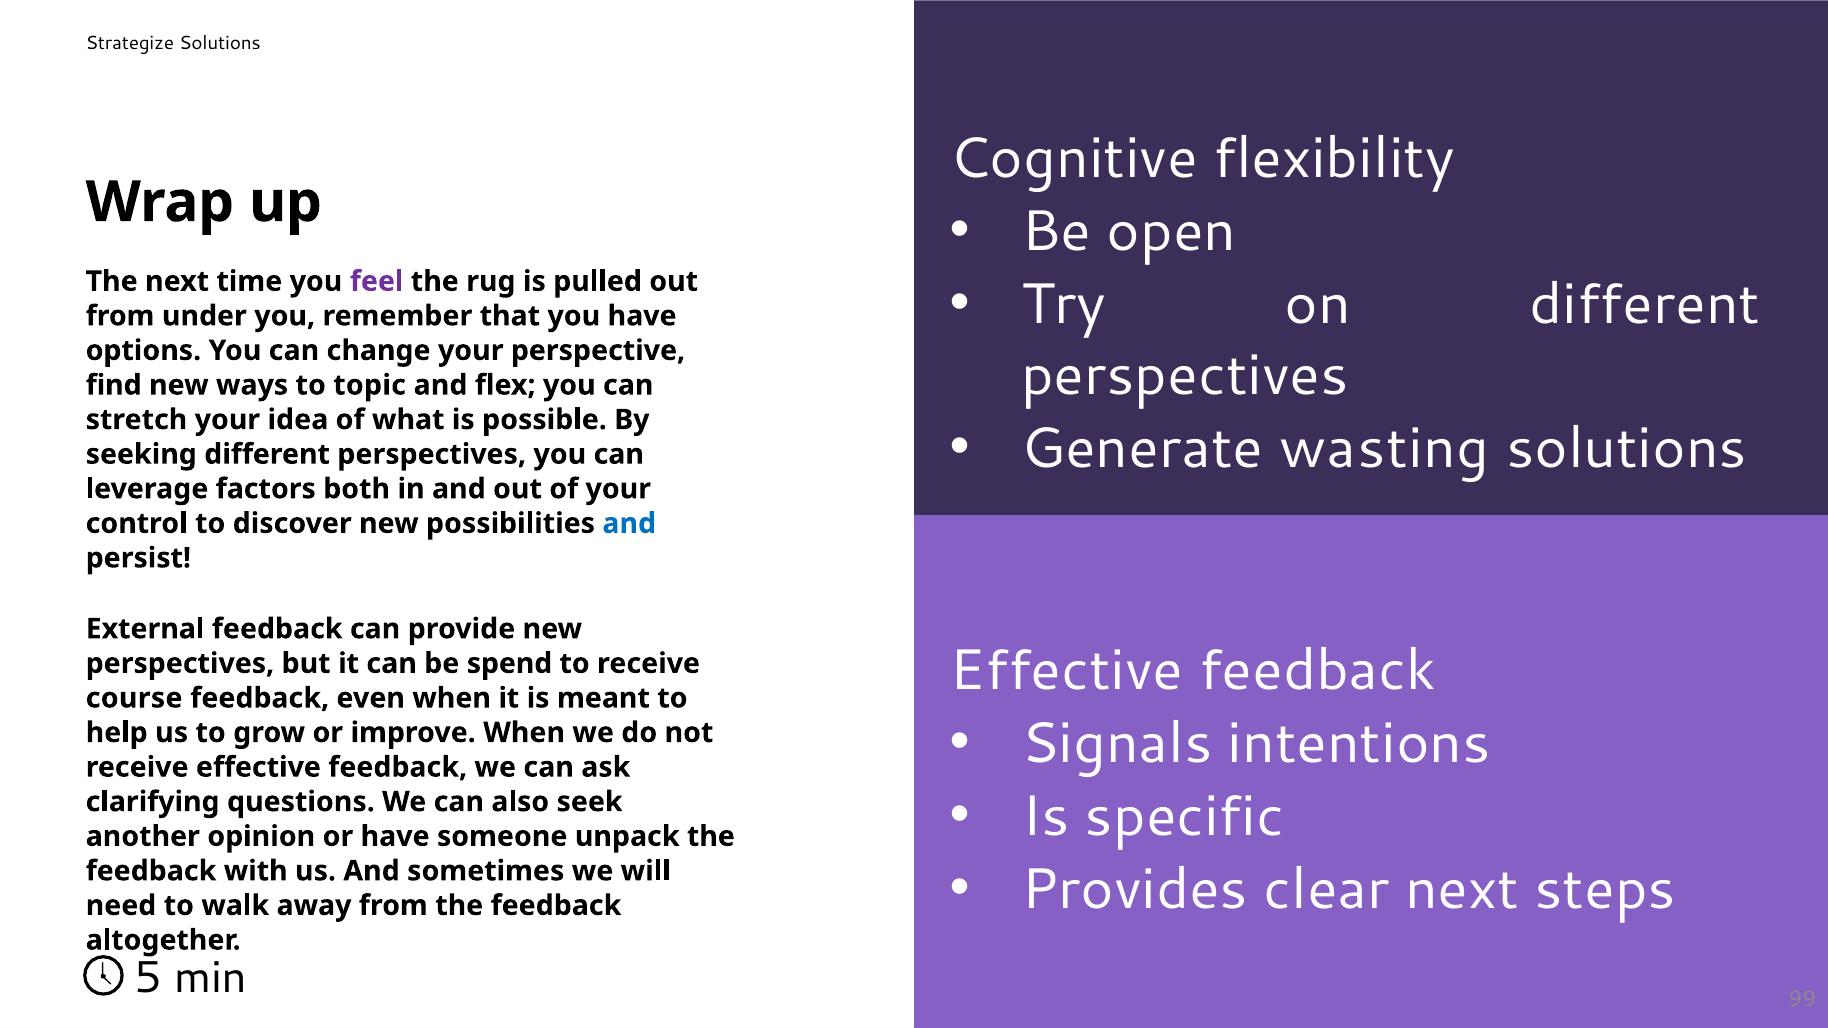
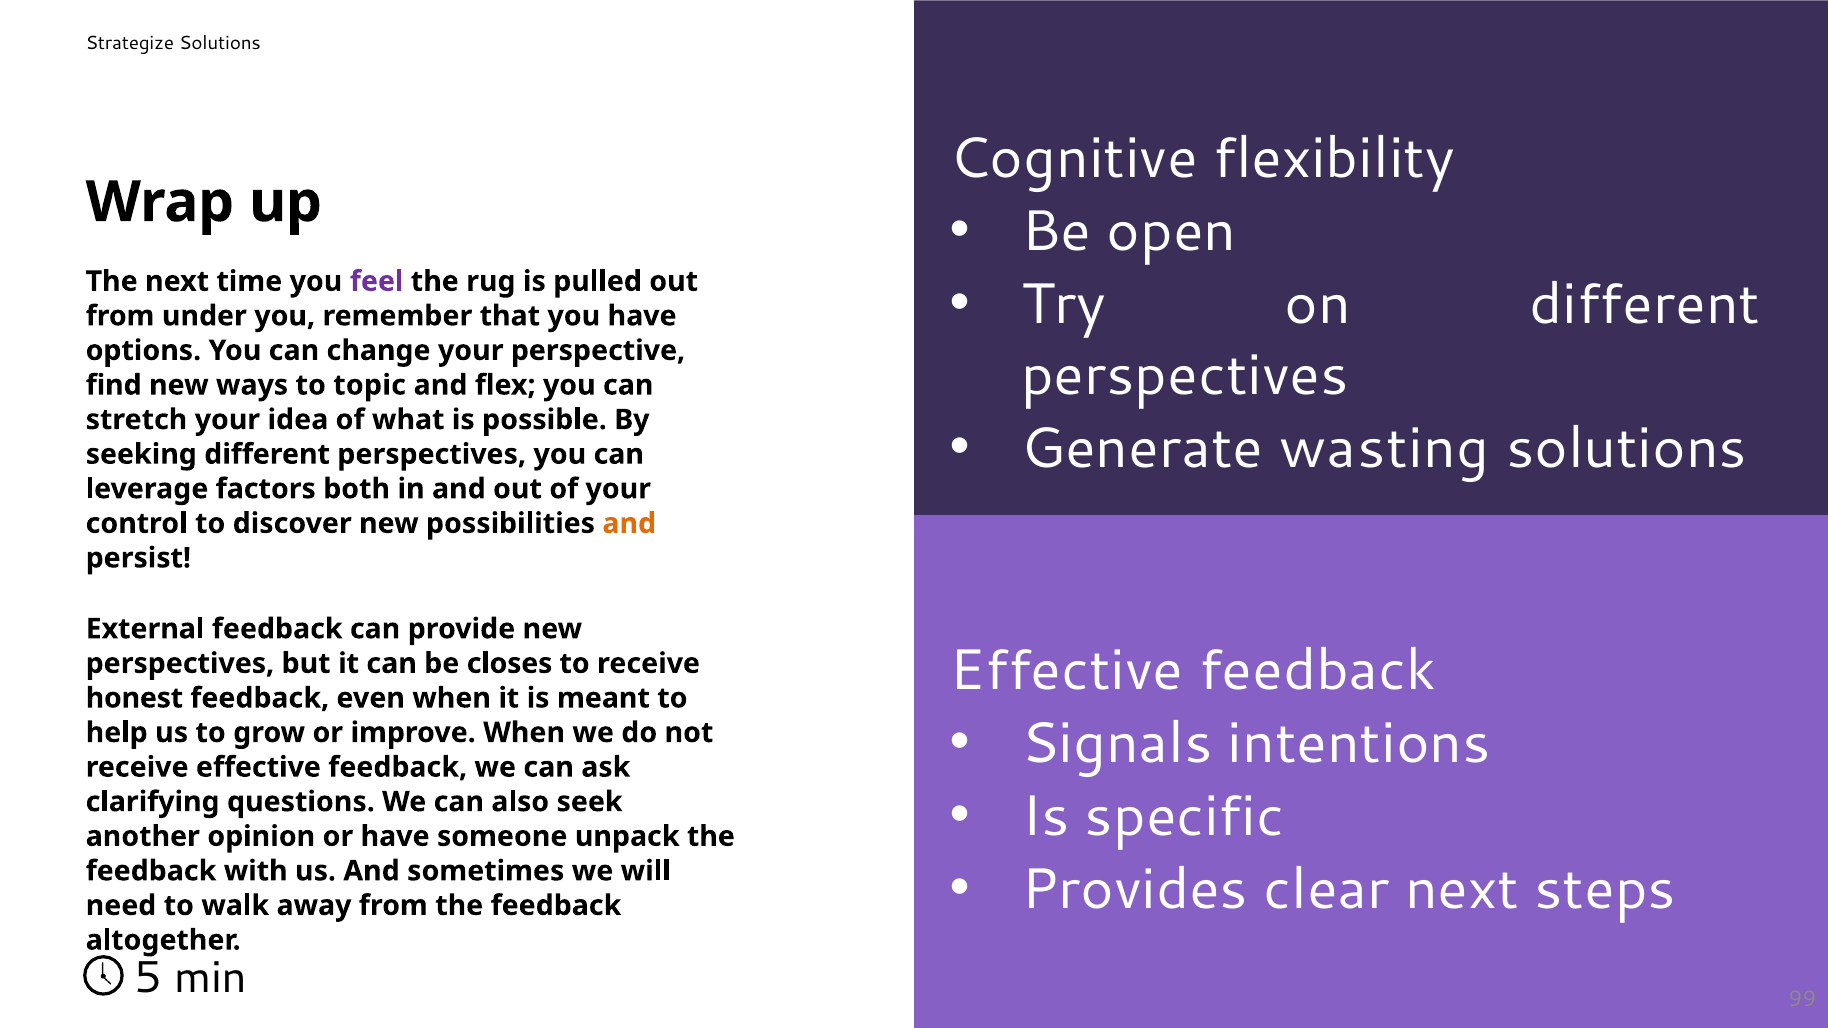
and colour: blue -> orange (629, 524)
spend: spend -> closes (510, 664)
course: course -> honest (134, 698)
